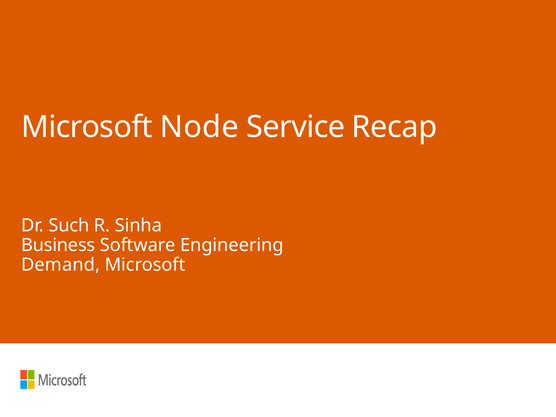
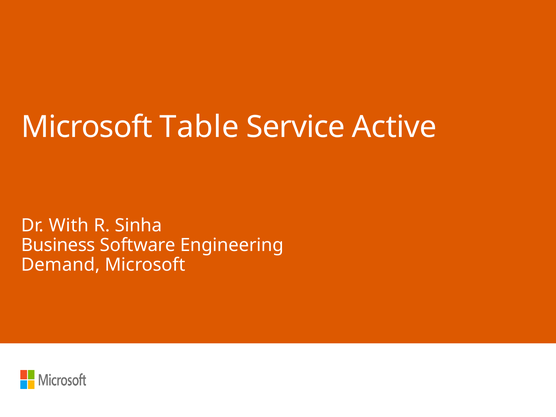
Node: Node -> Table (199, 127)
Recap: Recap -> Active (394, 127)
Such: Such -> With (69, 226)
